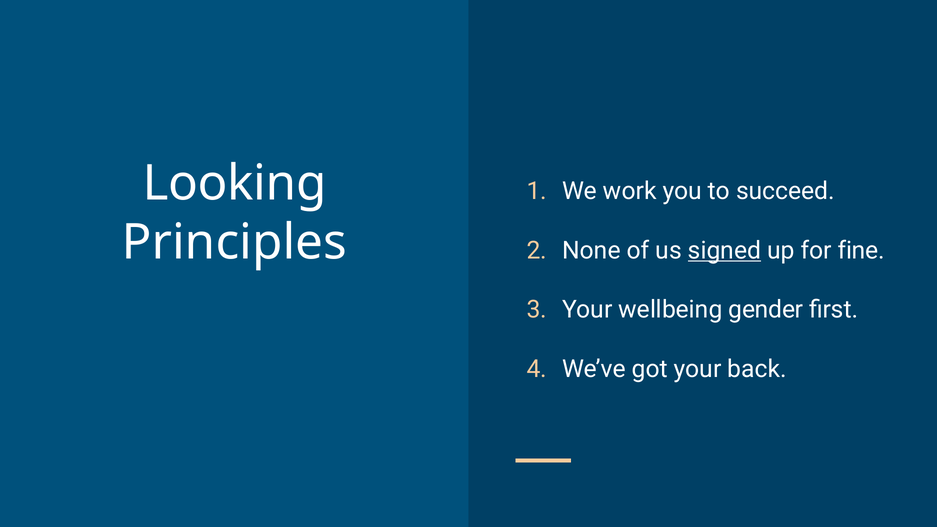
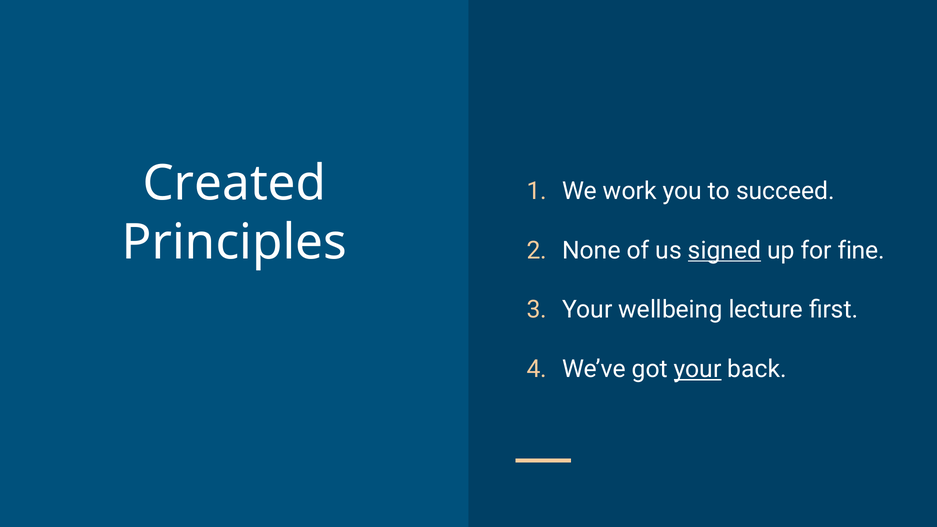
Looking: Looking -> Created (234, 183)
gender: gender -> lecture (766, 310)
your underline: none -> present (698, 369)
